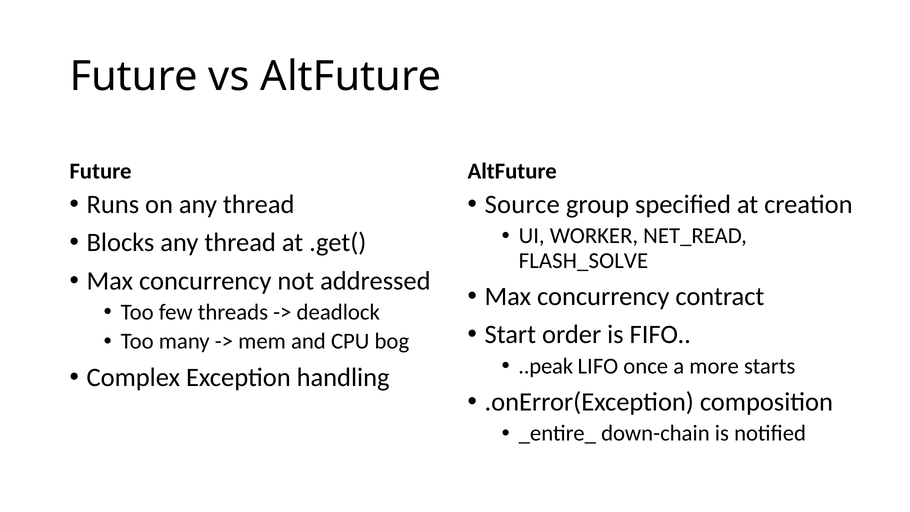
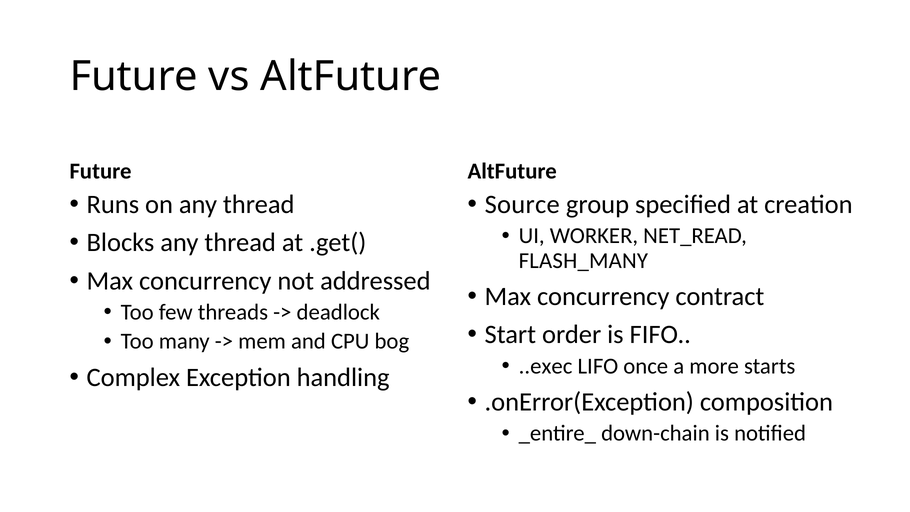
FLASH_SOLVE: FLASH_SOLVE -> FLASH_MANY (583, 260)
..peak: ..peak -> ..exec (546, 366)
